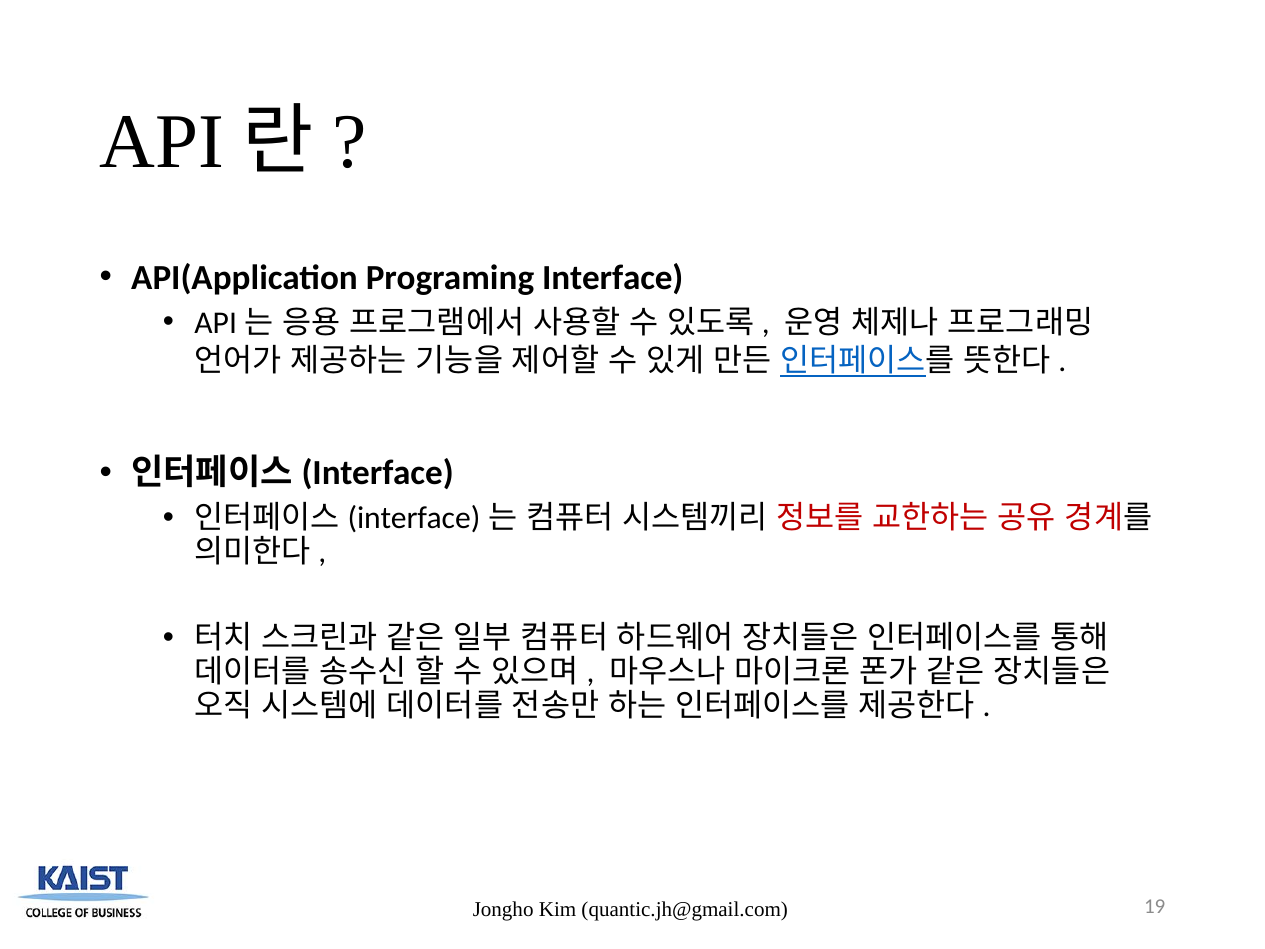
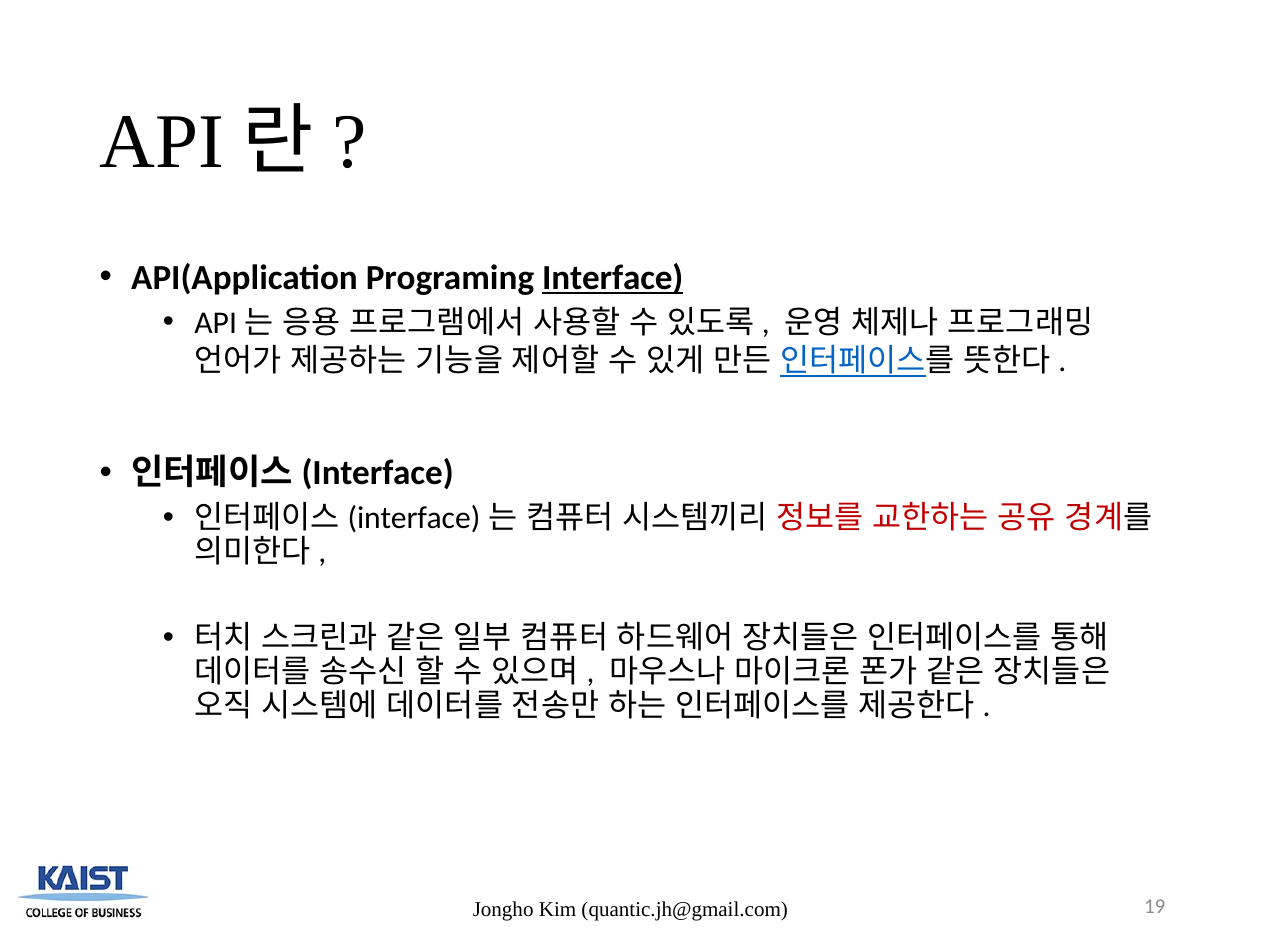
Interface underline: none -> present (613, 278)
